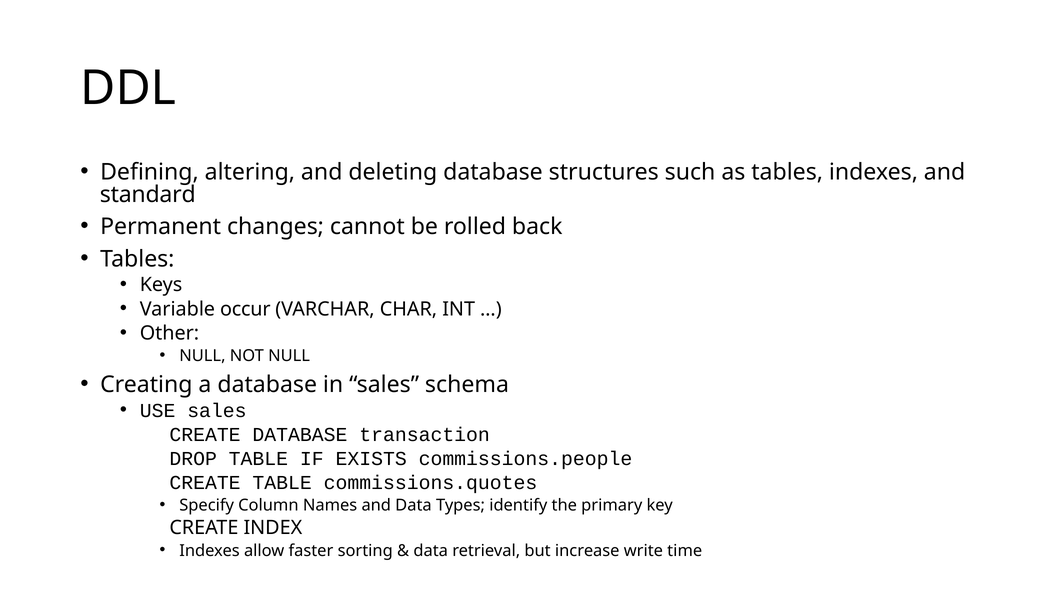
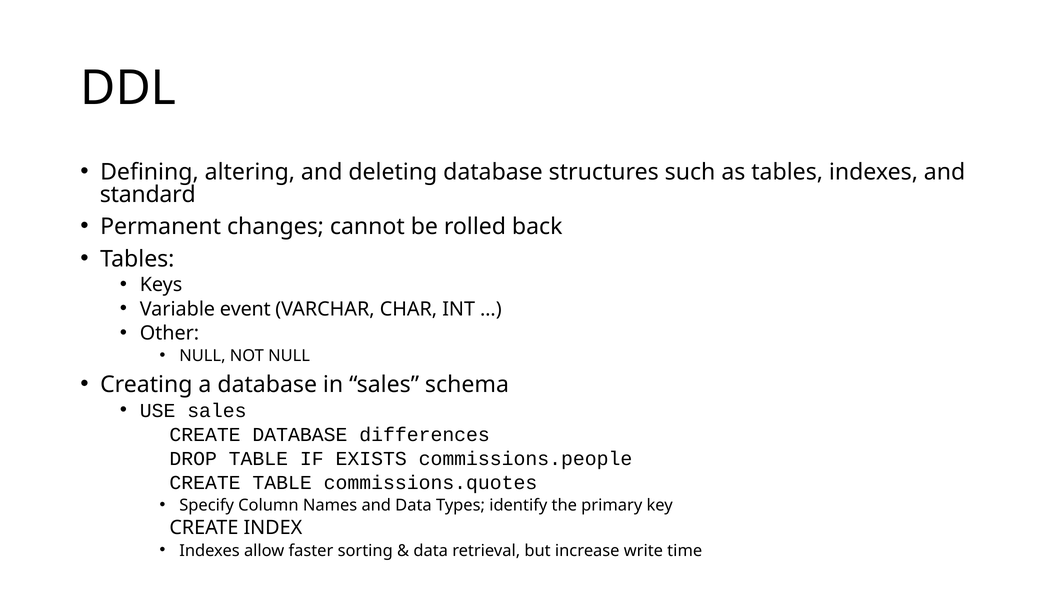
occur: occur -> event (245, 309)
transaction: transaction -> differences (425, 435)
